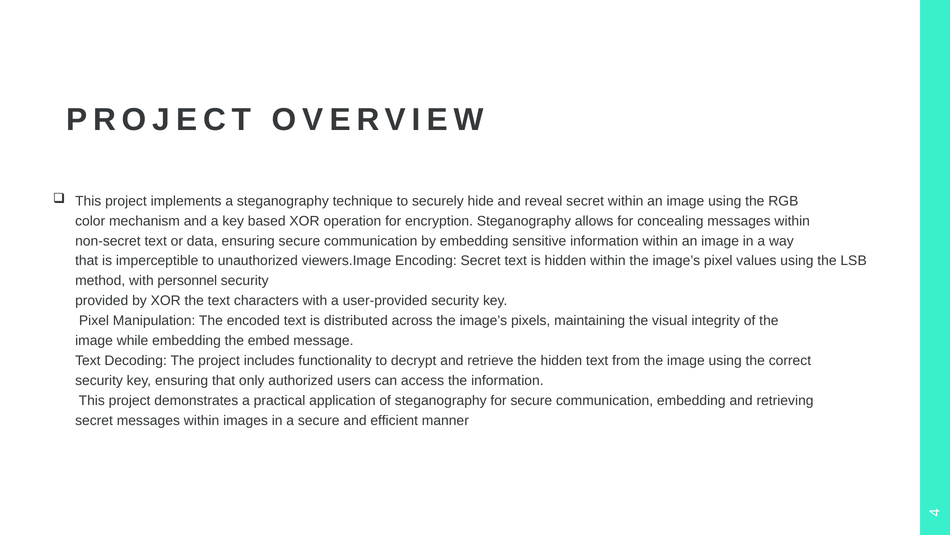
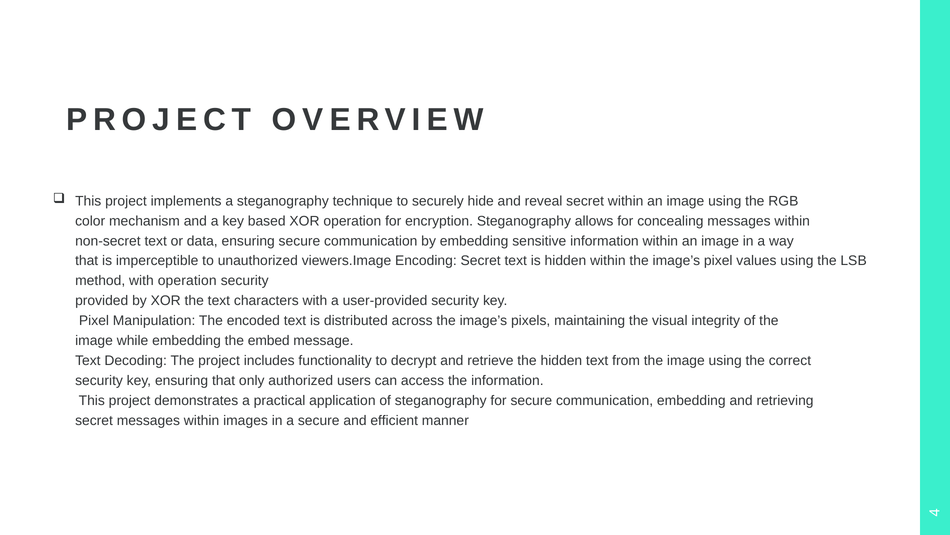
with personnel: personnel -> operation (187, 281)
